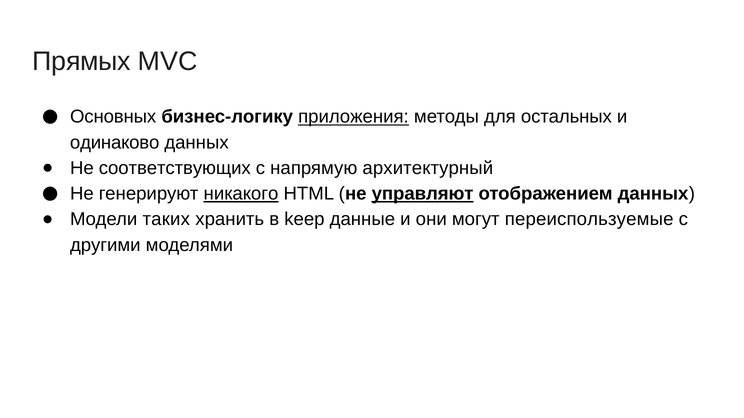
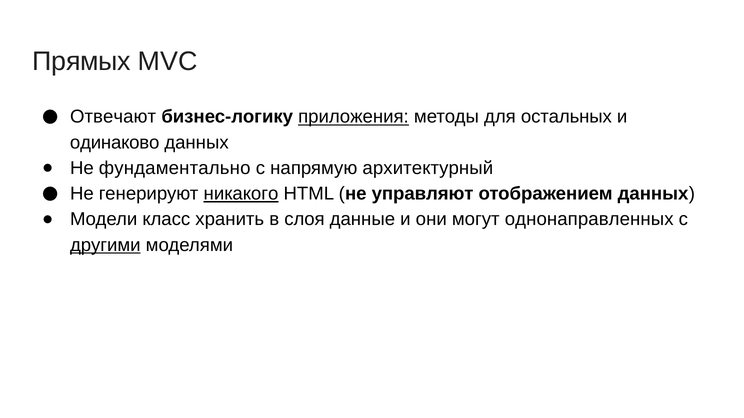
Основных: Основных -> Отвечают (113, 117)
соответствующих: соответствующих -> фундаментально (175, 168)
управляют underline: present -> none (423, 194)
таких: таких -> класс (166, 220)
keep: keep -> слоя (304, 220)
переиспользуемые: переиспользуемые -> однонаправленных (589, 220)
другими underline: none -> present (105, 245)
